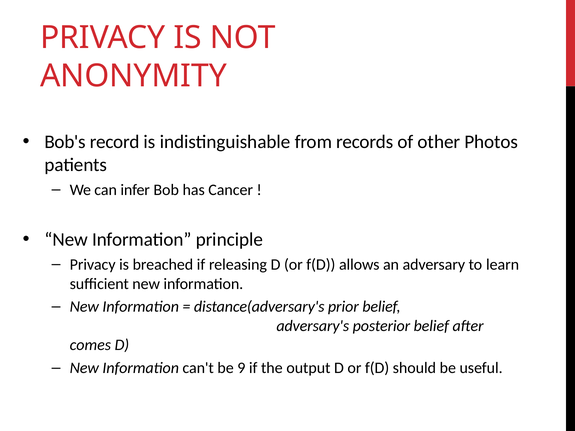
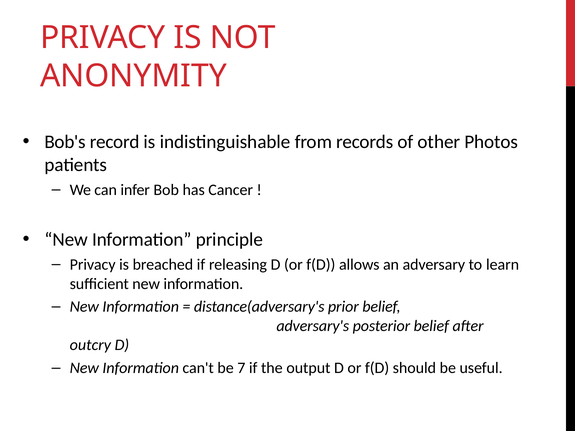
comes: comes -> outcry (90, 345)
9: 9 -> 7 (241, 368)
